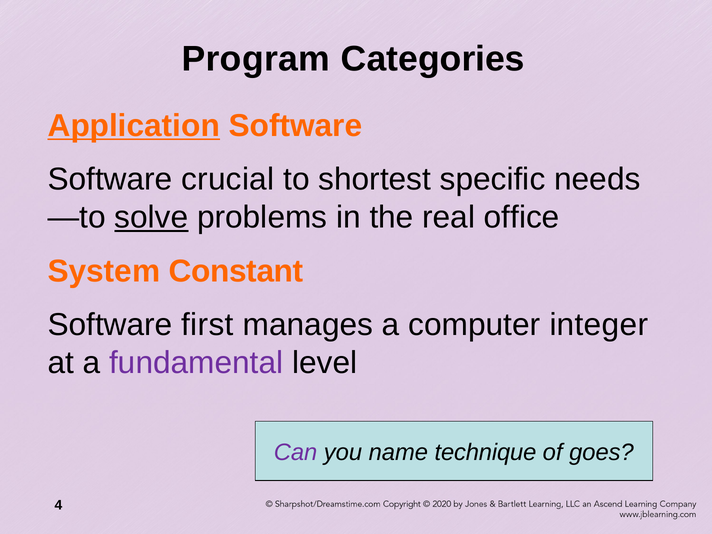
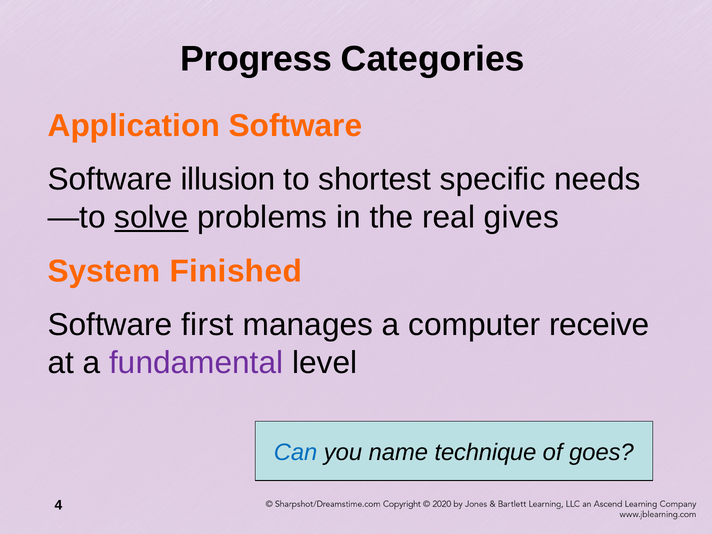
Program: Program -> Progress (256, 59)
Application underline: present -> none (134, 126)
crucial: crucial -> illusion (228, 179)
office: office -> gives (522, 217)
Constant: Constant -> Finished (236, 271)
integer: integer -> receive (599, 325)
Can colour: purple -> blue (296, 453)
